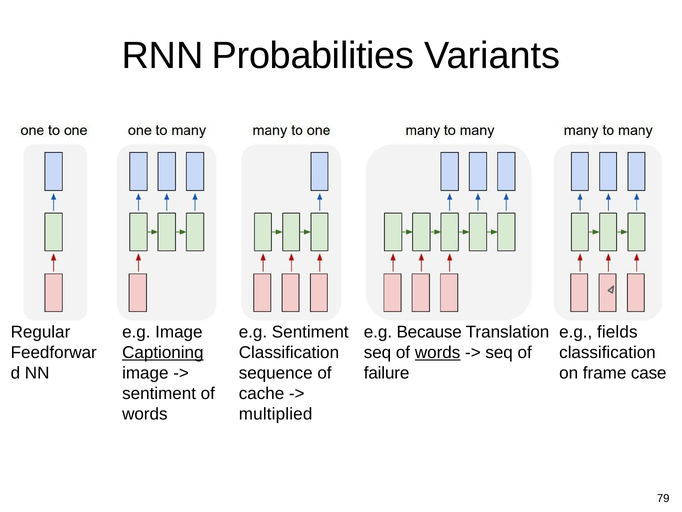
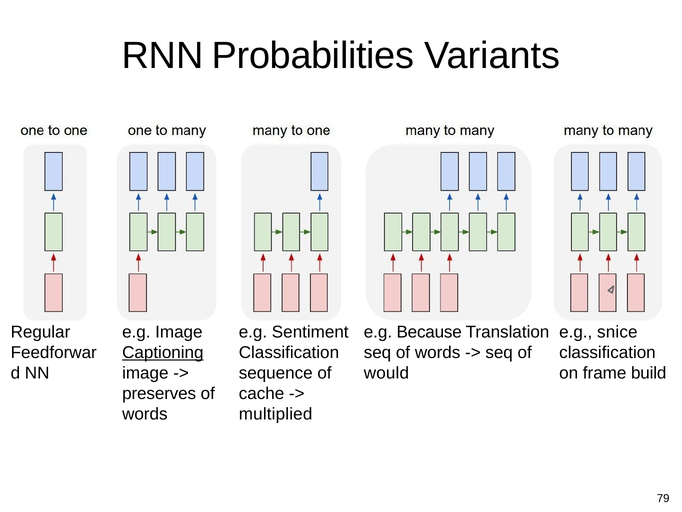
fields: fields -> snice (617, 332)
words underline: present -> none (438, 352)
failure: failure -> would (386, 373)
case: case -> build (649, 373)
sentiment: sentiment -> preserves (159, 393)
